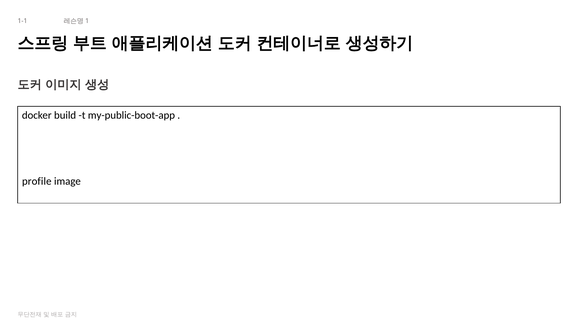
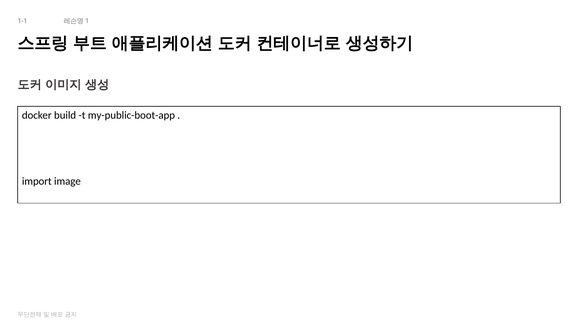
profile: profile -> import (37, 181)
